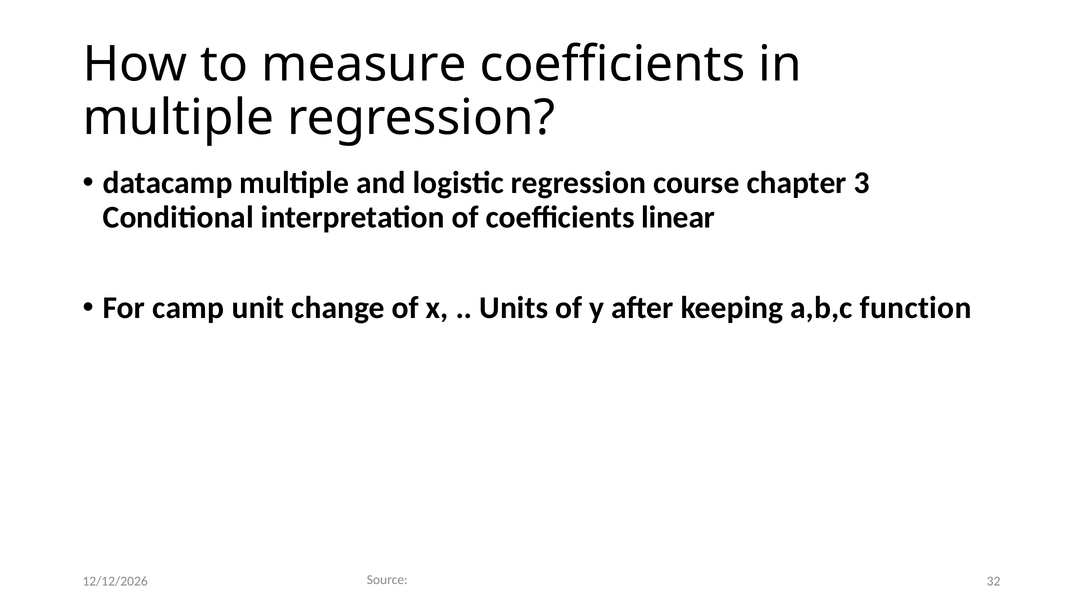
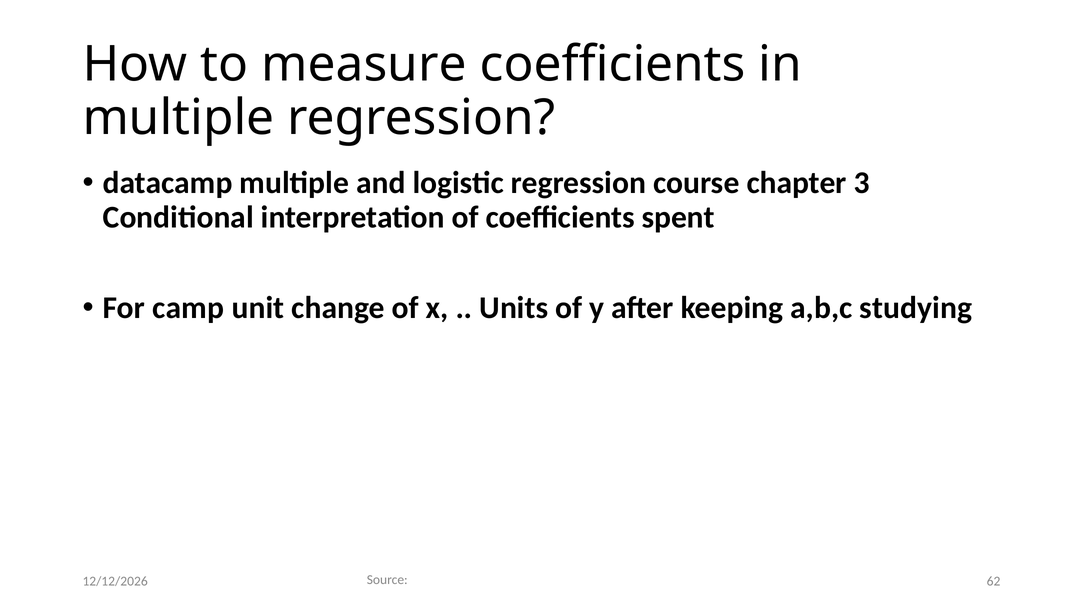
linear: linear -> spent (678, 217)
function: function -> studying (916, 308)
32: 32 -> 62 (994, 582)
